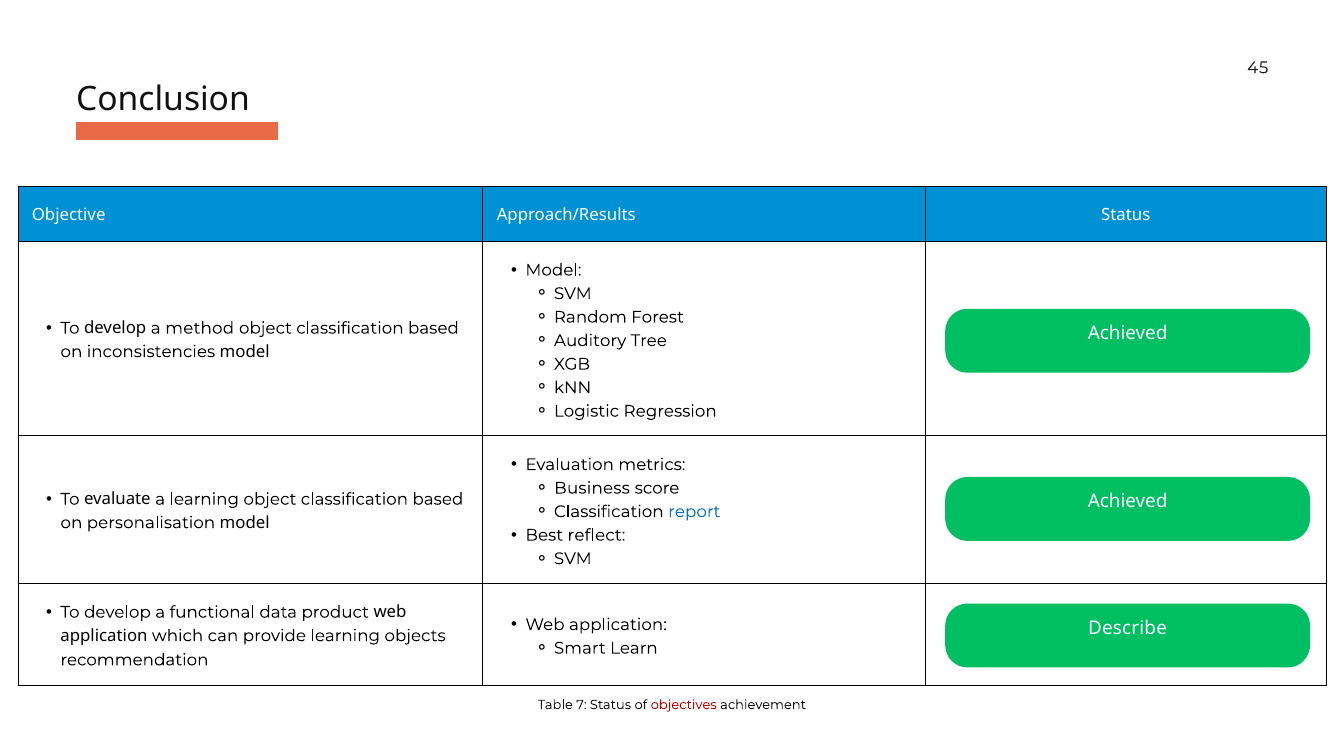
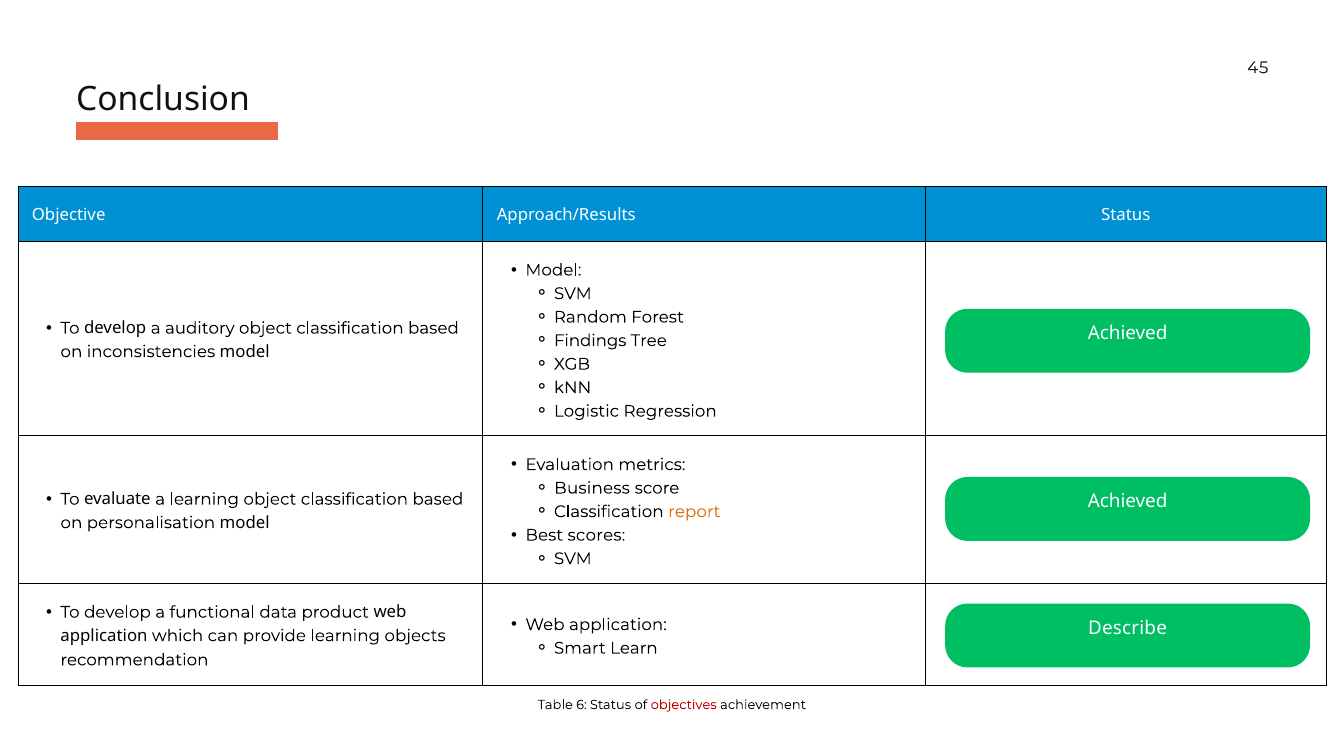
method: method -> auditory (200, 328)
Auditory: Auditory -> Findings (590, 341)
report colour: blue -> orange (694, 512)
reflect: reflect -> scores (596, 535)
7: 7 -> 6 (581, 705)
